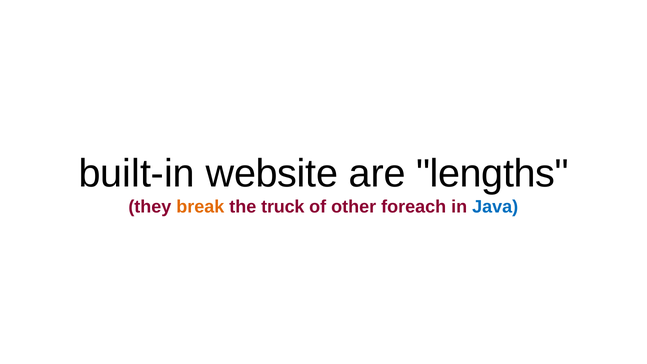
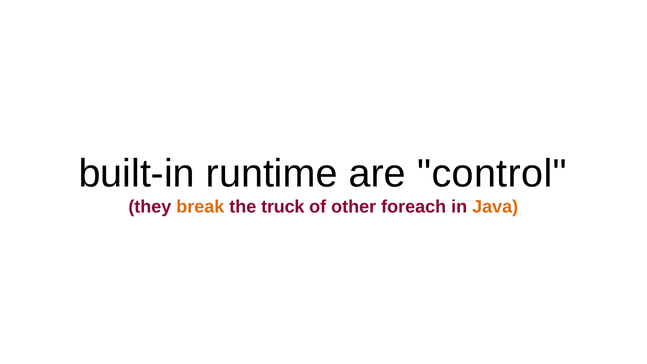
website: website -> runtime (272, 174)
lengths: lengths -> control (492, 174)
Java colour: blue -> orange (495, 207)
